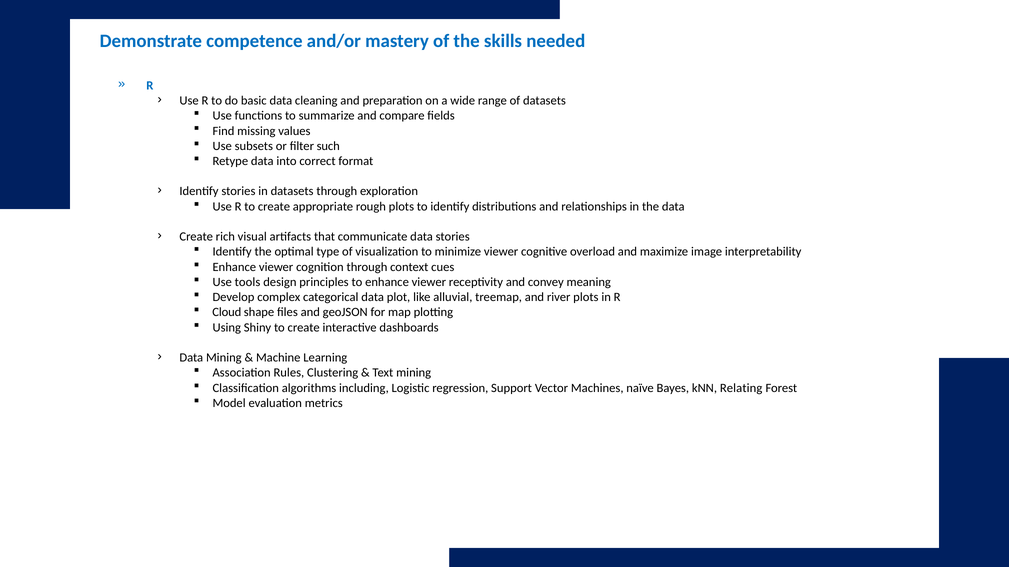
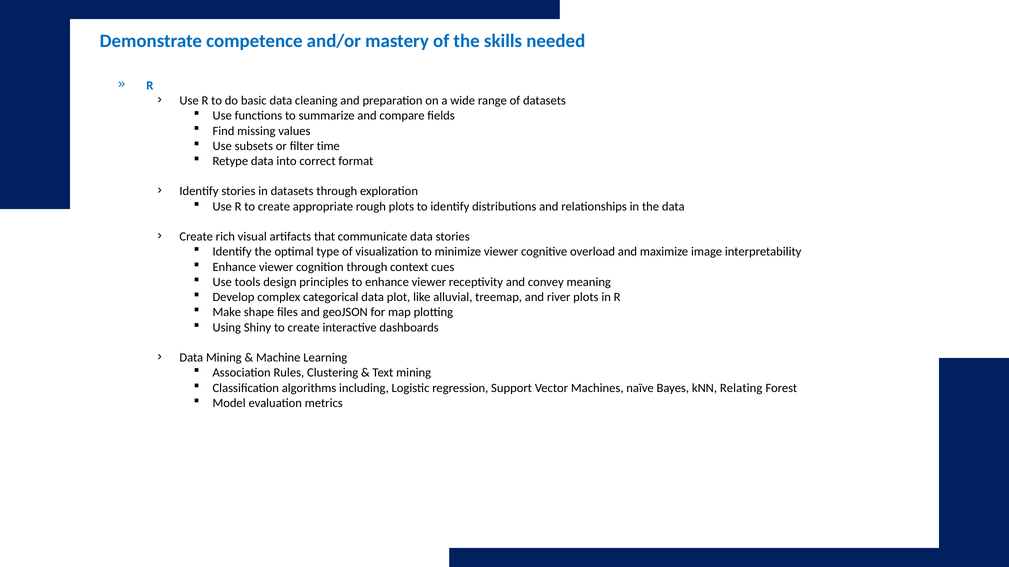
such: such -> time (328, 146)
Cloud: Cloud -> Make (227, 313)
